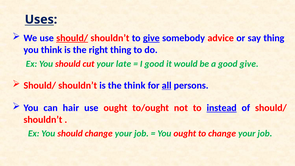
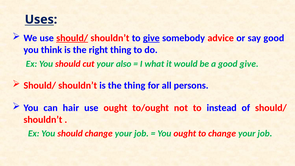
say thing: thing -> good (274, 38)
late: late -> also (124, 64)
I good: good -> what (154, 64)
the think: think -> thing (135, 86)
all underline: present -> none (167, 86)
instead underline: present -> none (222, 108)
